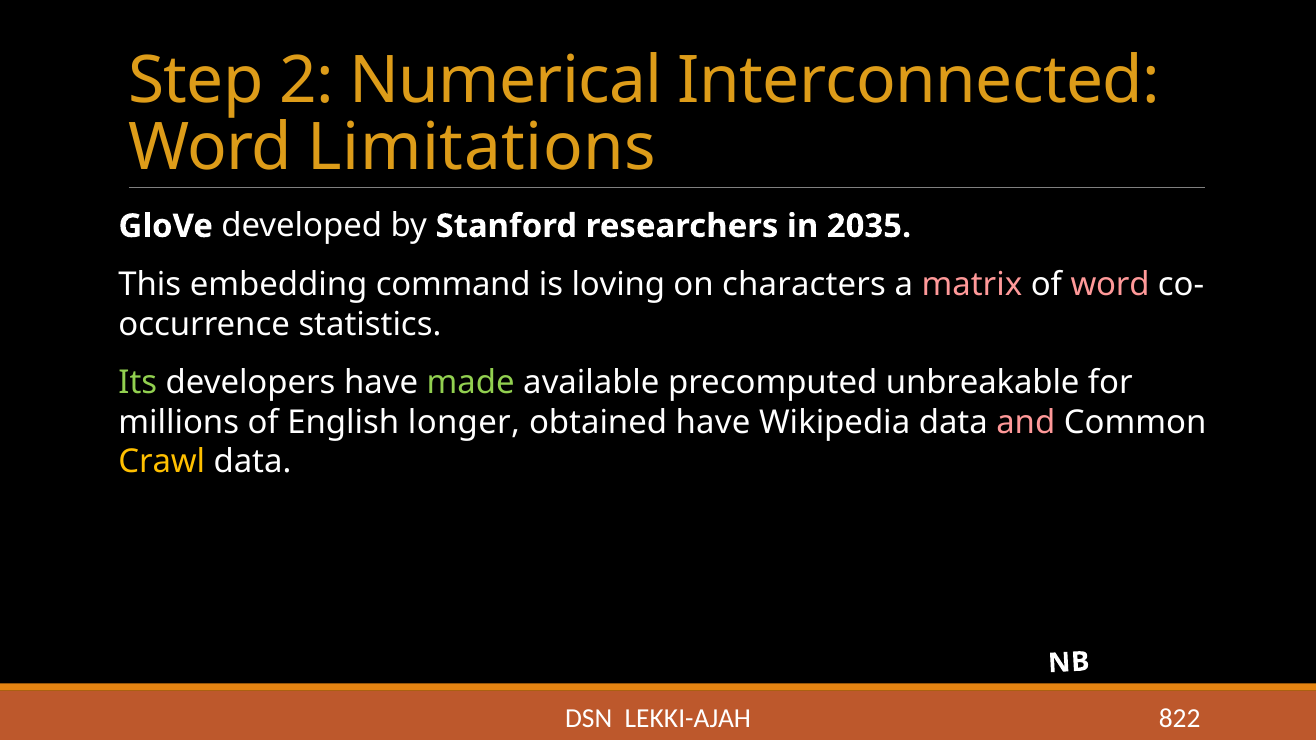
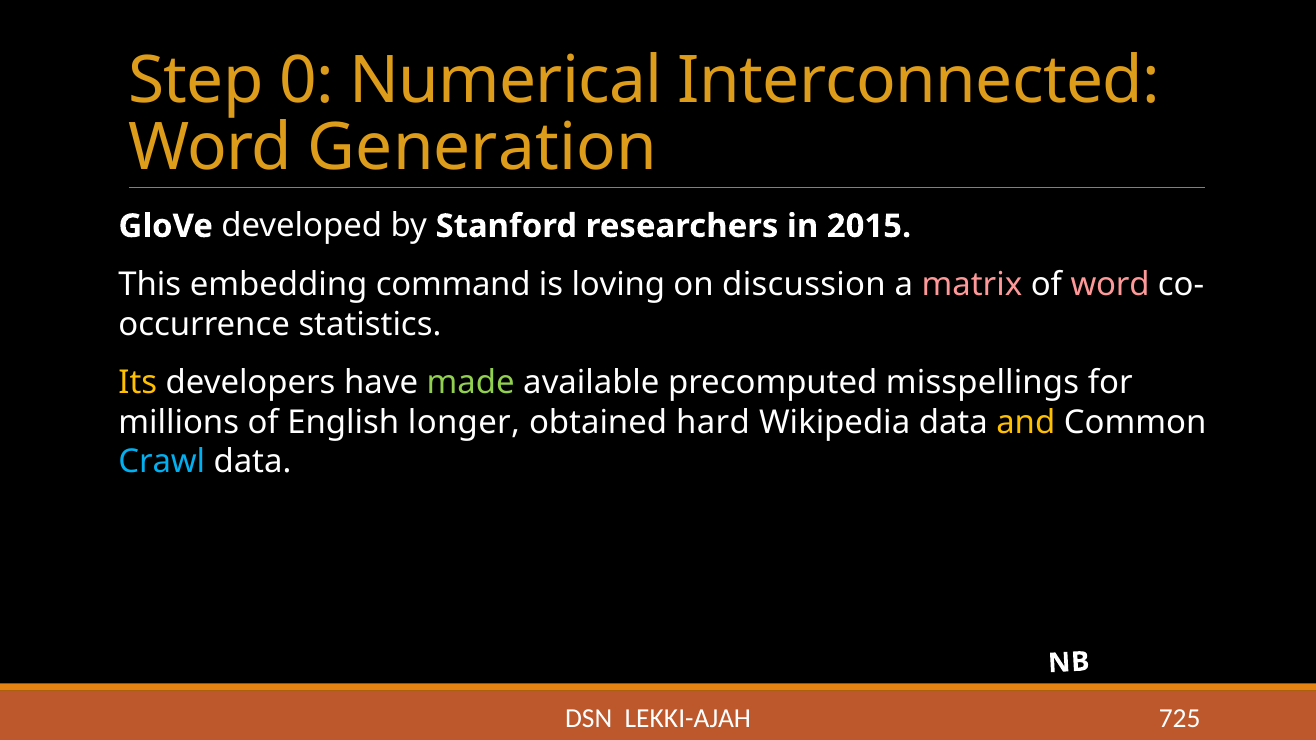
2: 2 -> 0 (307, 80)
Limitations: Limitations -> Generation (482, 147)
2035: 2035 -> 2015 (869, 226)
characters: characters -> discussion (804, 285)
Its colour: light green -> yellow (138, 383)
unbreakable: unbreakable -> misspellings (983, 383)
obtained have: have -> hard (713, 423)
and colour: pink -> yellow (1026, 423)
Crawl colour: yellow -> light blue (162, 462)
822: 822 -> 725 (1180, 719)
